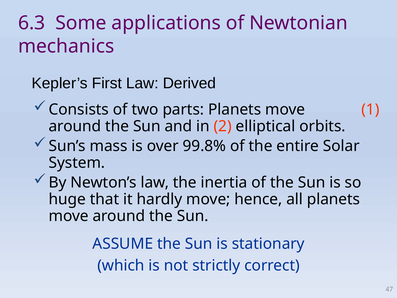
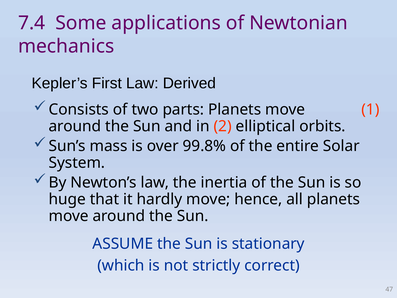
6.3: 6.3 -> 7.4 (32, 23)
